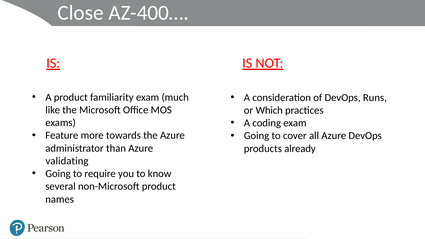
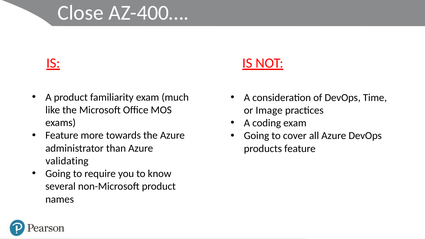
Runs: Runs -> Time (375, 98)
Which: Which -> Image (269, 110)
products already: already -> feature (300, 149)
